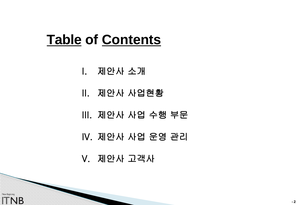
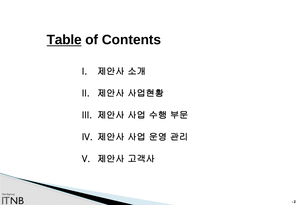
Contents underline: present -> none (132, 40)
